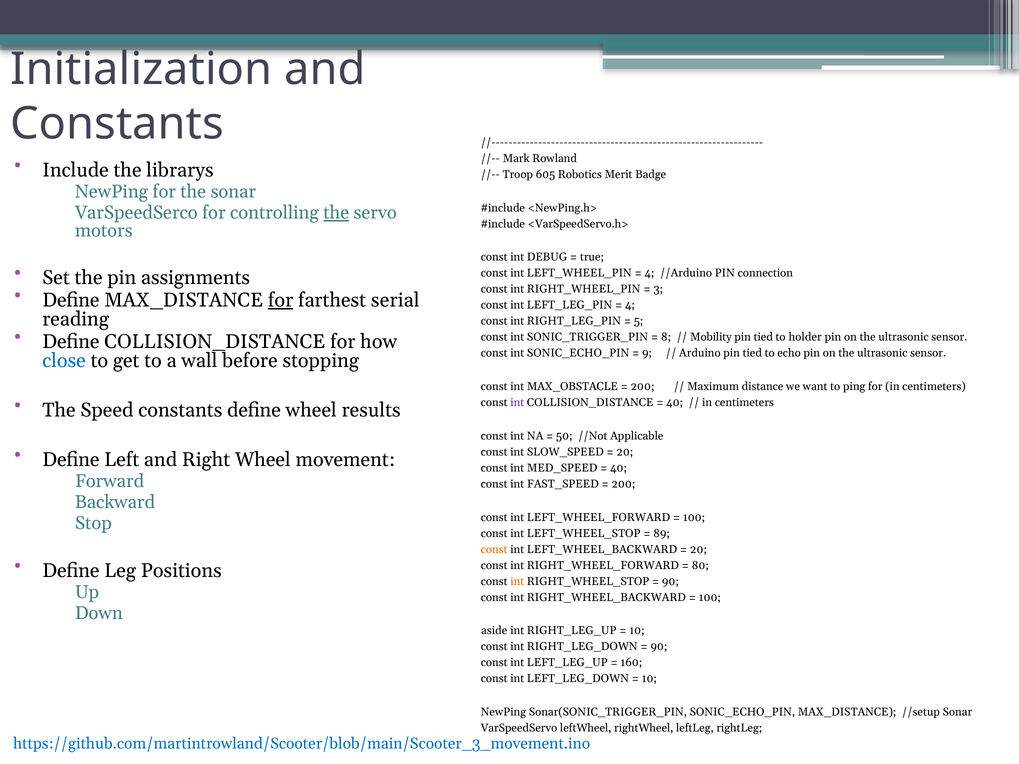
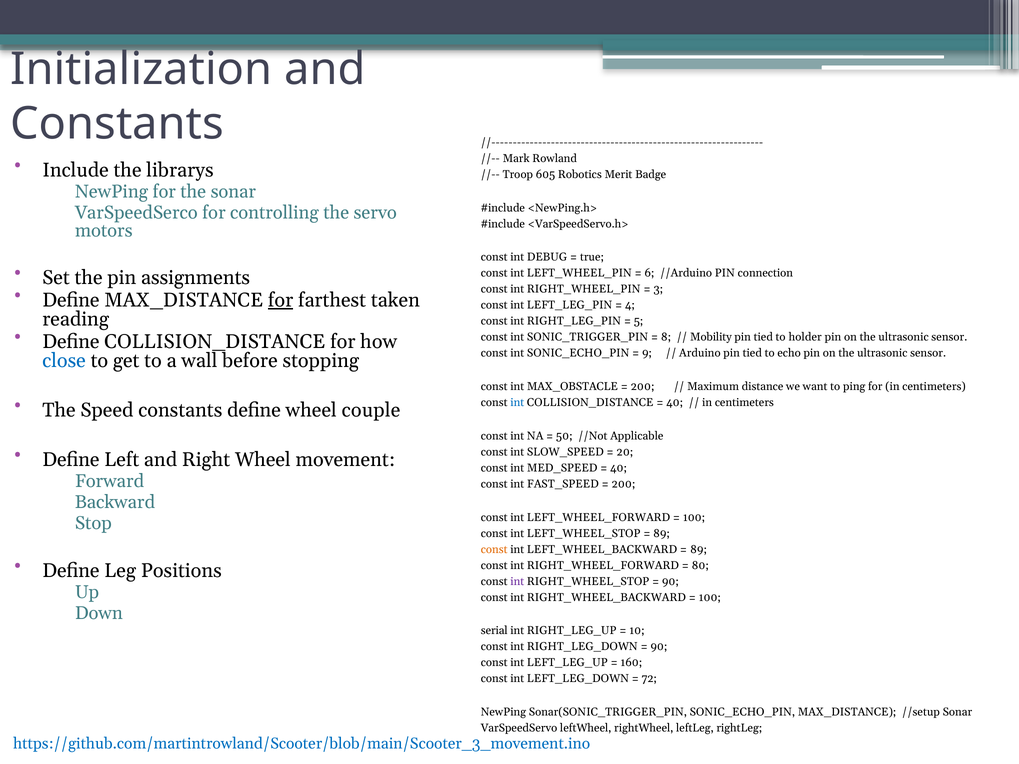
the underline: present -> none (336, 213)
4: 4 -> 6 (650, 273)
serial: serial -> taken (395, 300)
results: results -> couple (371, 410)
int colour: purple -> blue (517, 403)
20: 20 -> 89 (699, 550)
int colour: orange -> purple (517, 582)
aside: aside -> serial (494, 631)
10: 10 -> 72 (649, 679)
